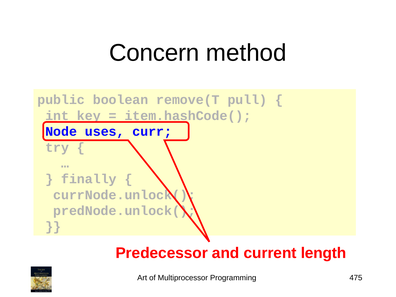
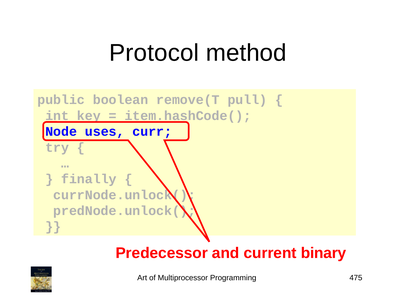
Concern: Concern -> Protocol (154, 53)
length: length -> binary (323, 253)
